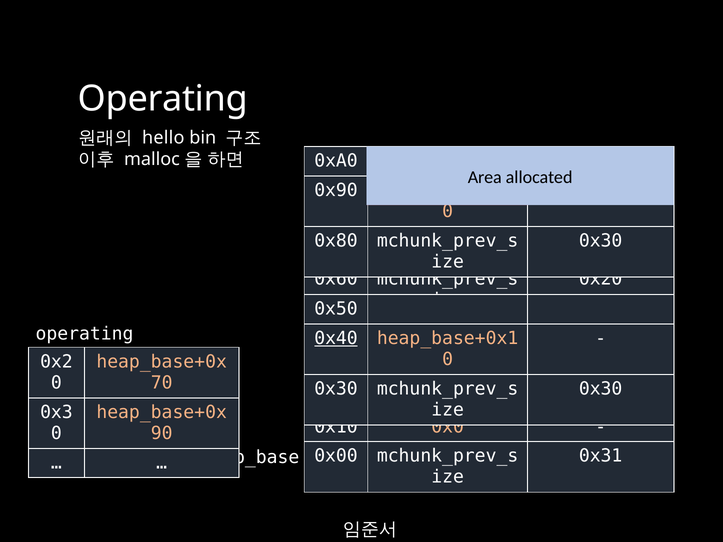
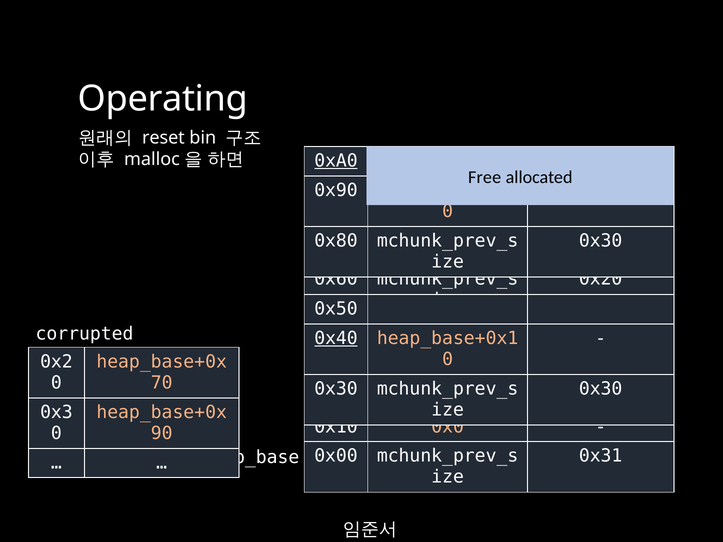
hello: hello -> reset (163, 138)
0xA0 underline: none -> present (336, 161)
Area: Area -> Free (485, 177)
operating: operating -> corrupted (84, 334)
